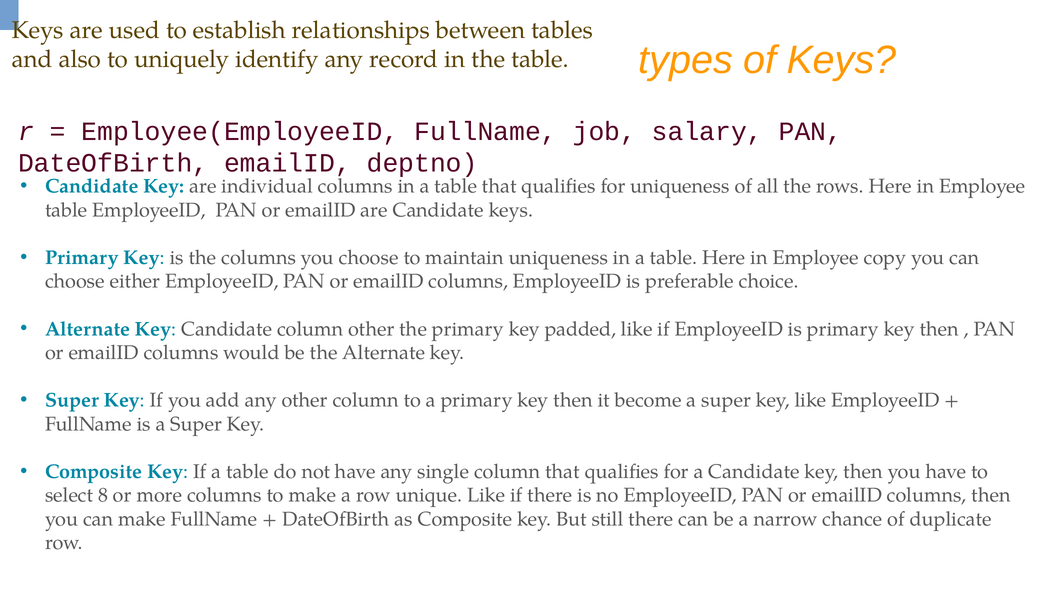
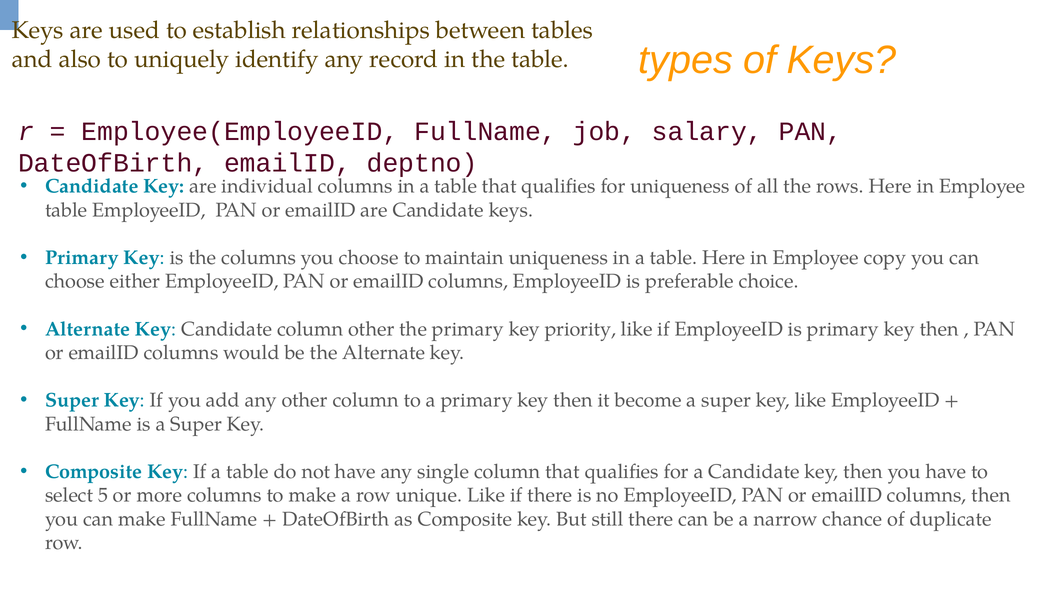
padded: padded -> priority (580, 329)
8: 8 -> 5 (103, 495)
